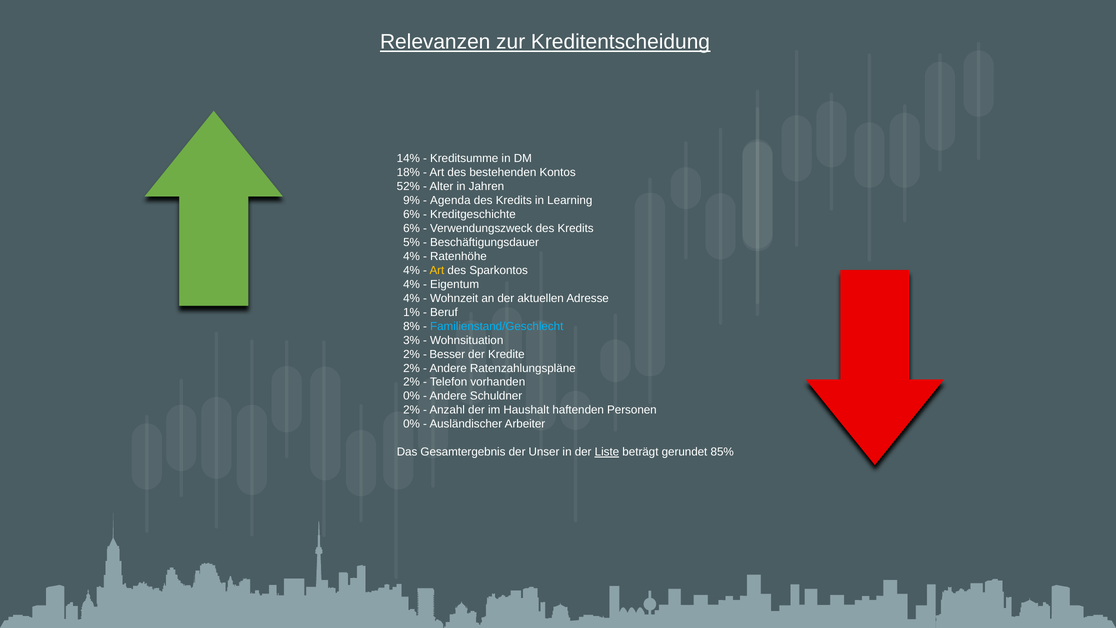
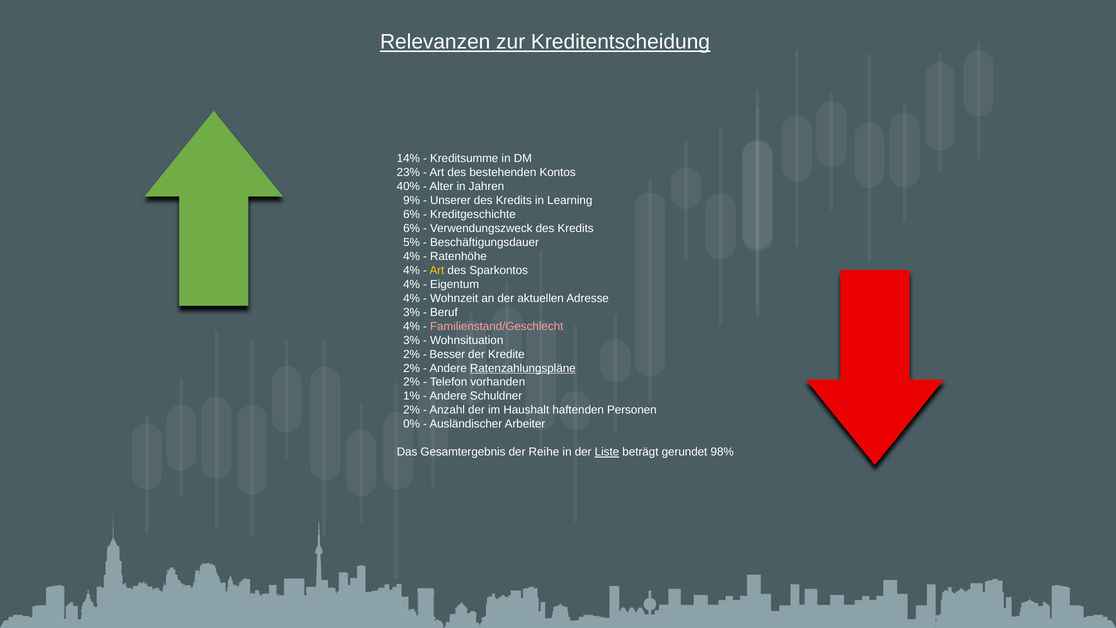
18%: 18% -> 23% (408, 172)
52%: 52% -> 40% (408, 186)
Agenda: Agenda -> Unserer (450, 200)
1%: 1% -> 3% (412, 312)
8%: 8% -> 4% (412, 326)
Familienstand/Geschlecht colour: light blue -> pink (497, 326)
Ratenzahlungspläne underline: none -> present (523, 368)
0%: 0% -> 1% (412, 396)
Unser: Unser -> Reihe (544, 452)
85%: 85% -> 98% (722, 452)
